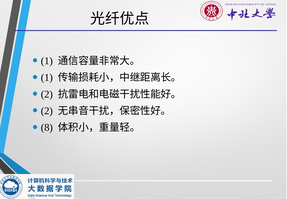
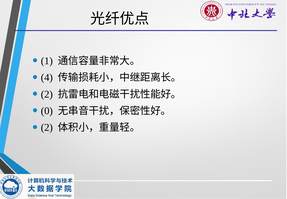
1: 1 -> 4 (47, 77)
2: 2 -> 0 (47, 111)
8: 8 -> 2 (47, 127)
